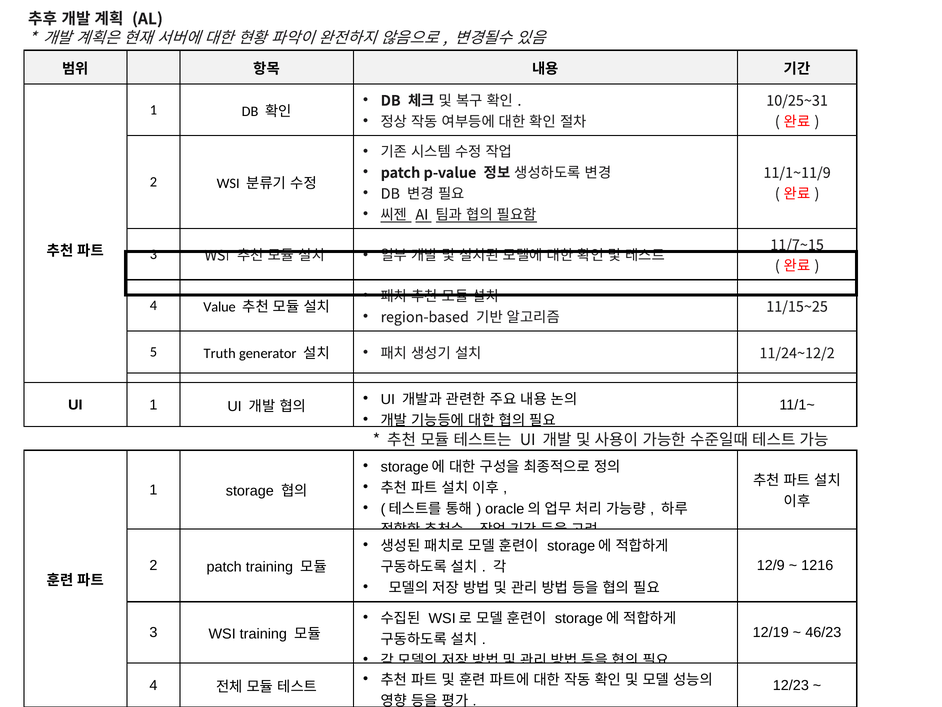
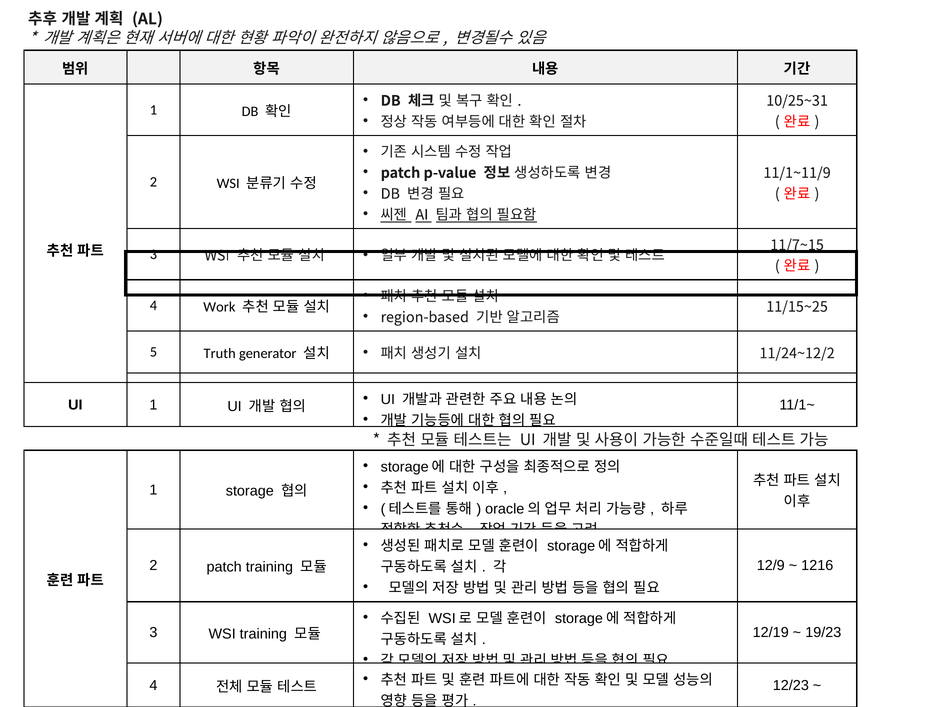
Value: Value -> Work (219, 307)
46/23: 46/23 -> 19/23 (823, 632)
